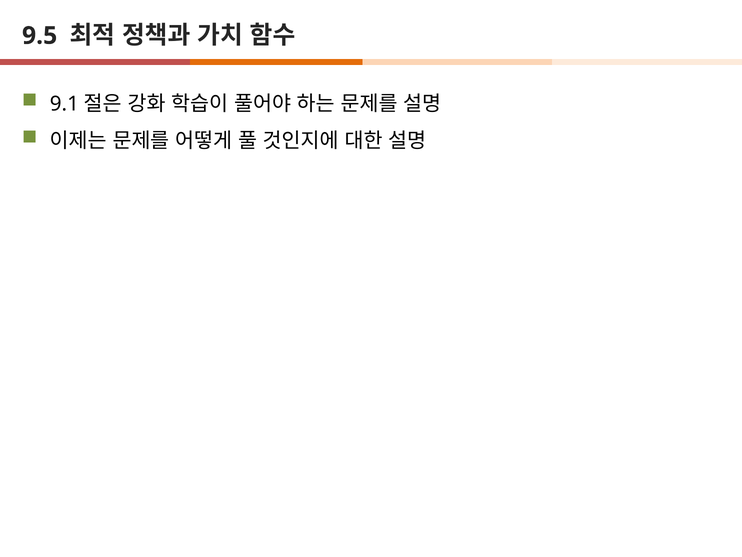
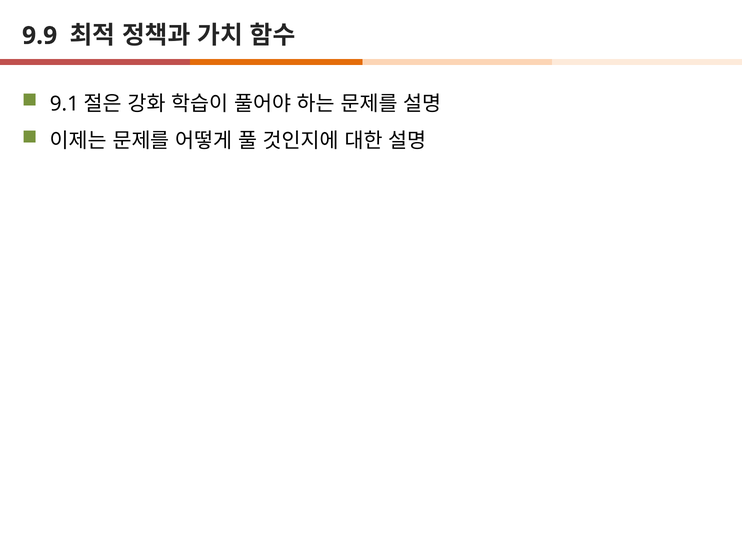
9.5: 9.5 -> 9.9 (40, 36)
